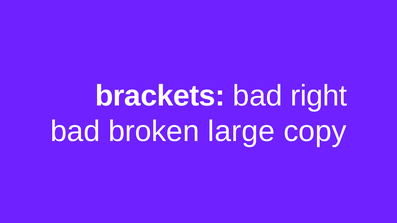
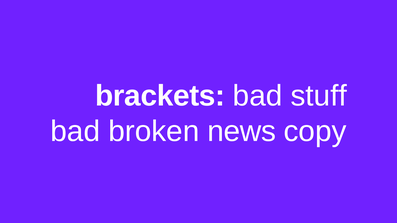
right: right -> stuff (319, 96)
large: large -> news (242, 132)
